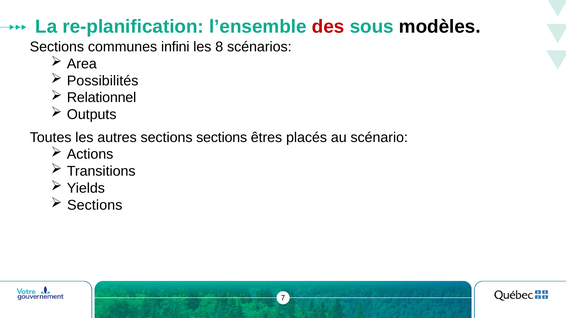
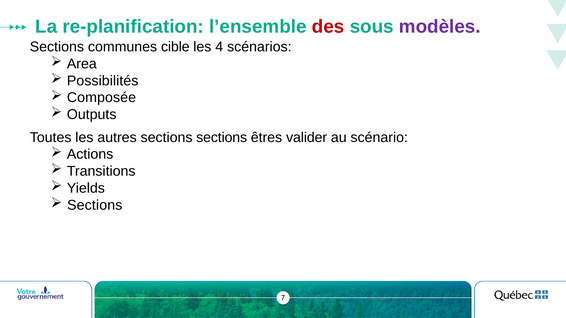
modèles colour: black -> purple (440, 27)
infini: infini -> cible (175, 47)
8: 8 -> 4 (219, 47)
Relationnel: Relationnel -> Composée (101, 98)
placés: placés -> valider (307, 138)
